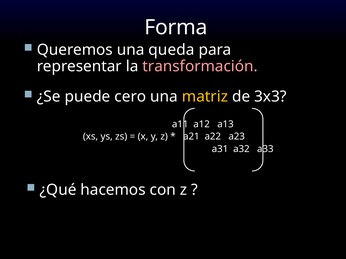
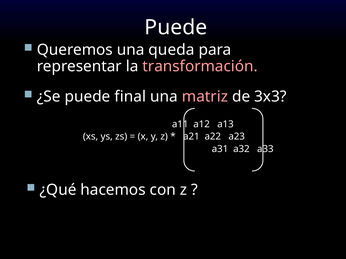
Forma: Forma -> Puede (176, 27)
cero: cero -> final (130, 97)
matriz colour: yellow -> pink (205, 97)
